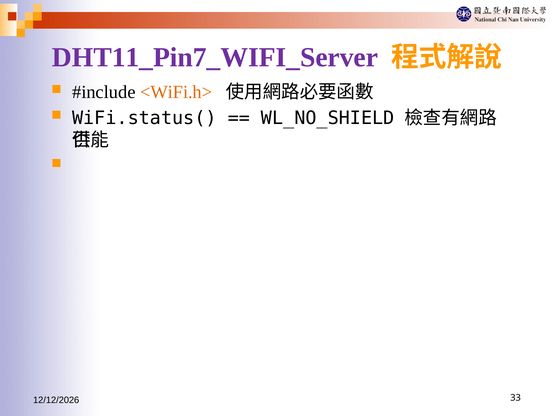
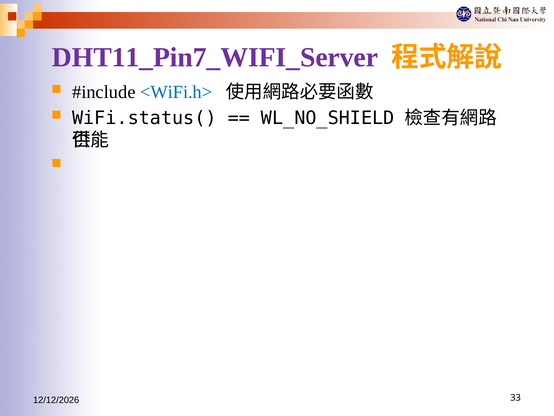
<WiFi.h> colour: orange -> blue (176, 92)
